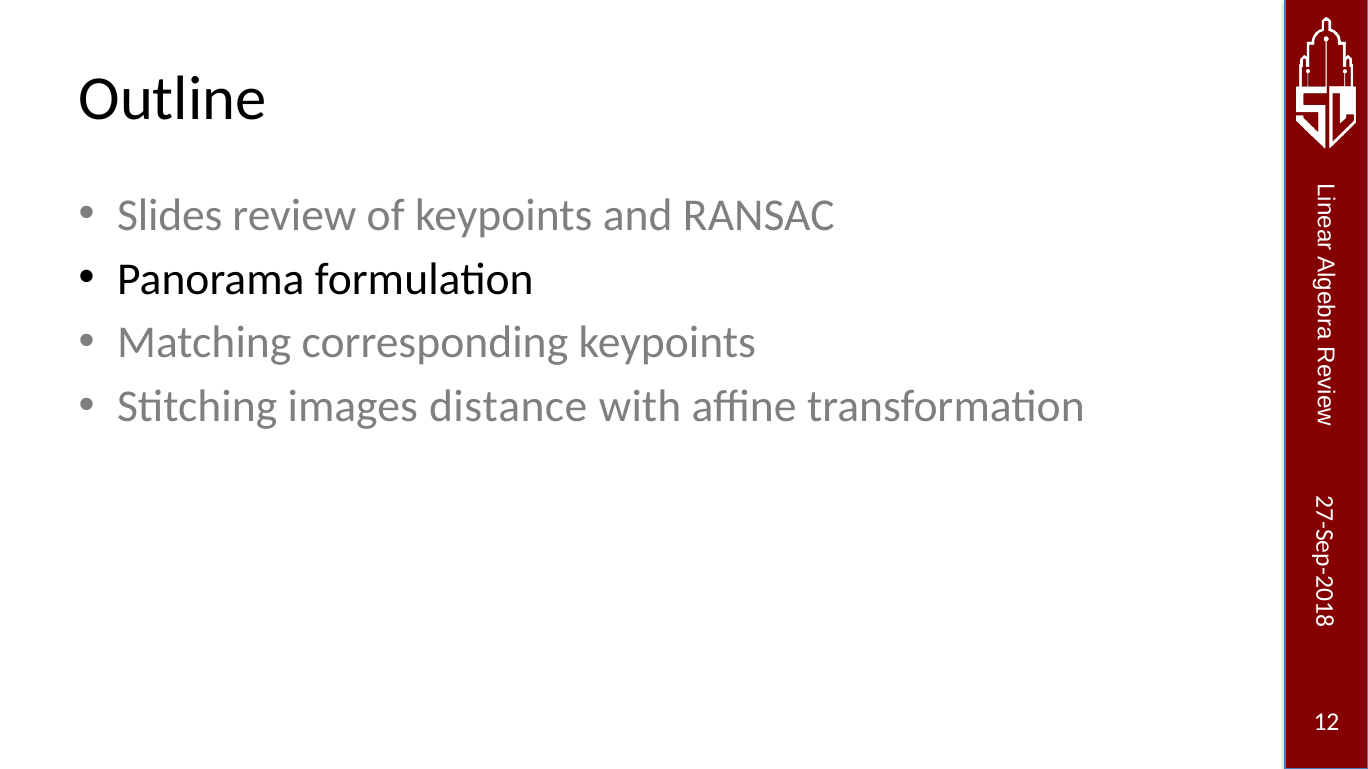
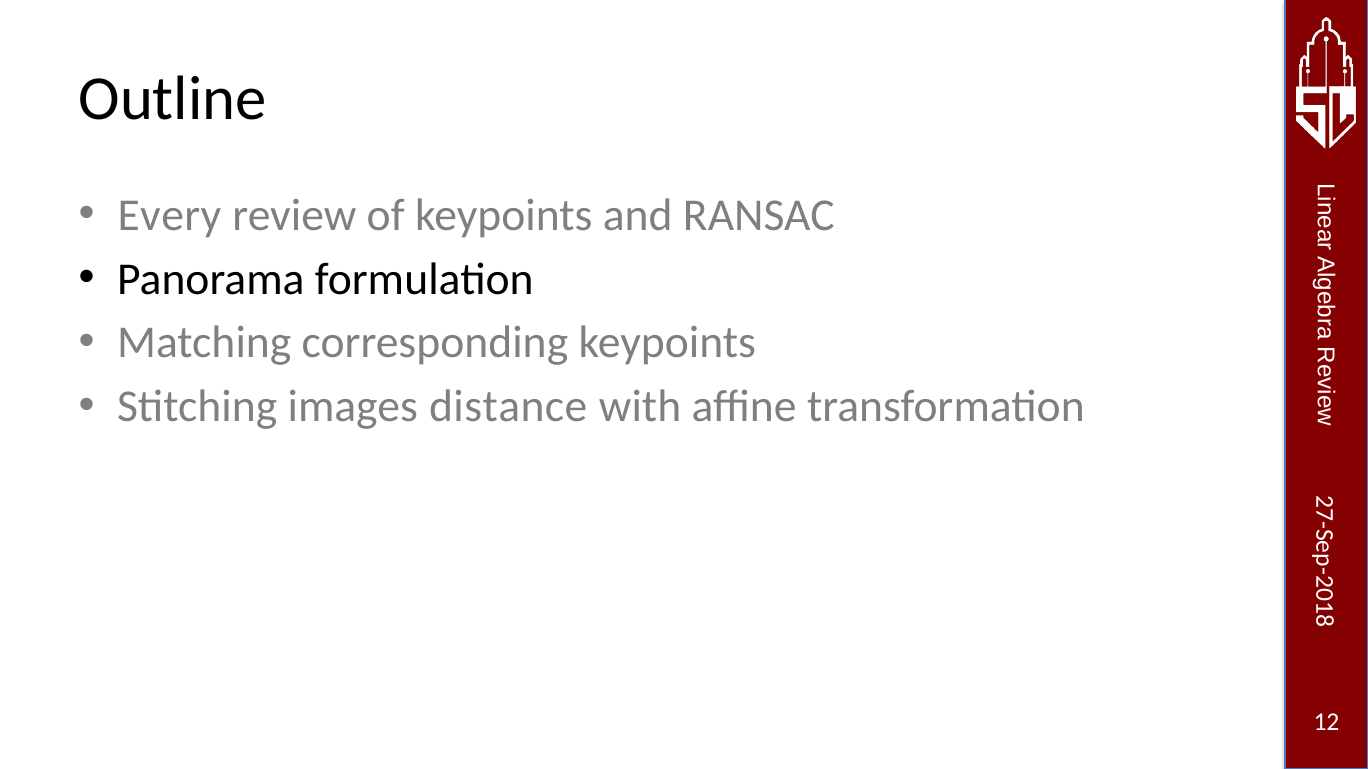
Slides: Slides -> Every (169, 215)
